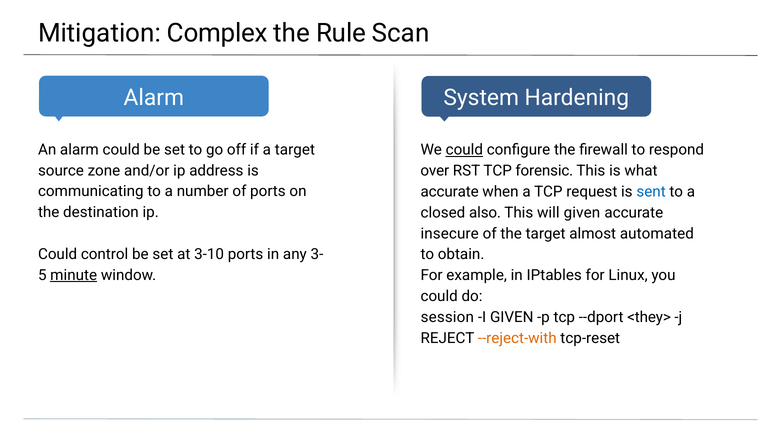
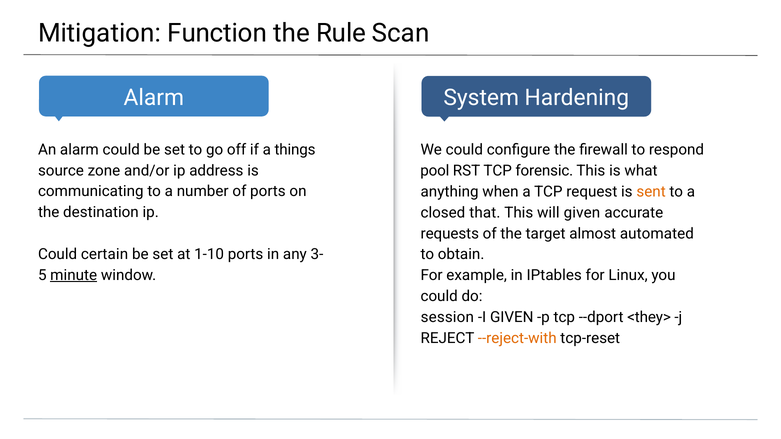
Complex: Complex -> Function (217, 33)
a target: target -> things (295, 150)
could underline: present -> none (464, 150)
over: over -> pool (435, 171)
accurate: accurate -> anything (450, 192)
sent colour: blue -> orange (651, 192)
also: also -> that (485, 213)
insecure: insecure -> requests (450, 234)
control: control -> certain (105, 254)
3-10: 3-10 -> 1-10 (209, 254)
